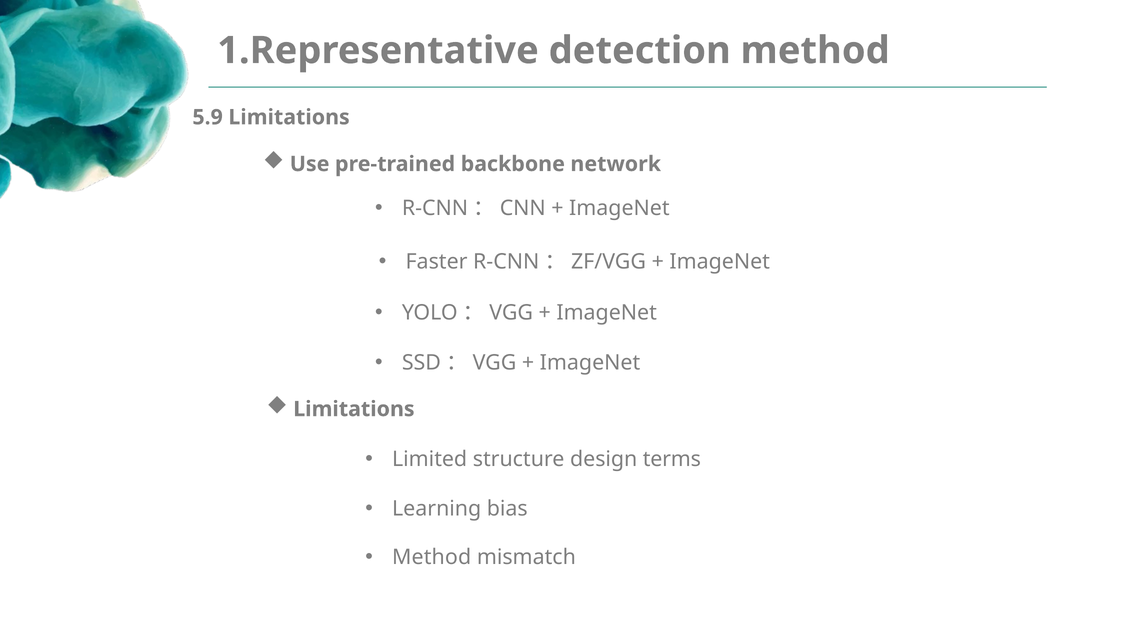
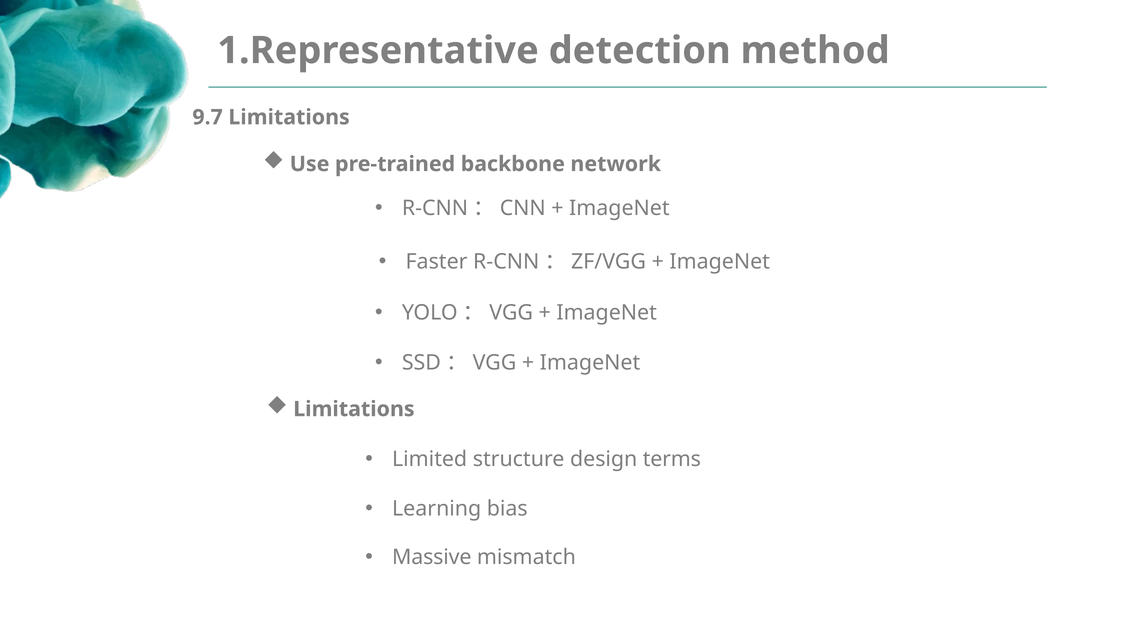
5.9: 5.9 -> 9.7 (208, 117)
Method: Method -> Massive (432, 558)
